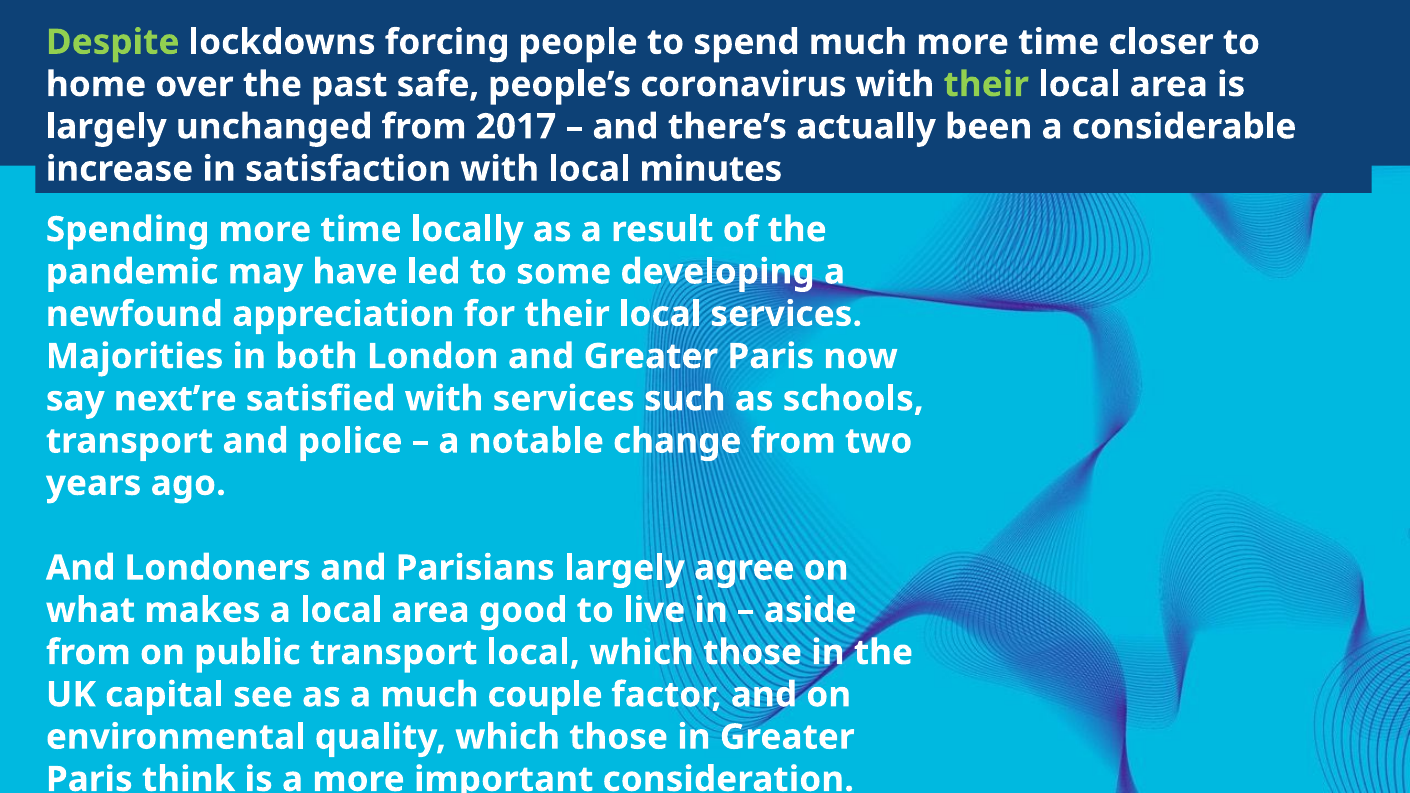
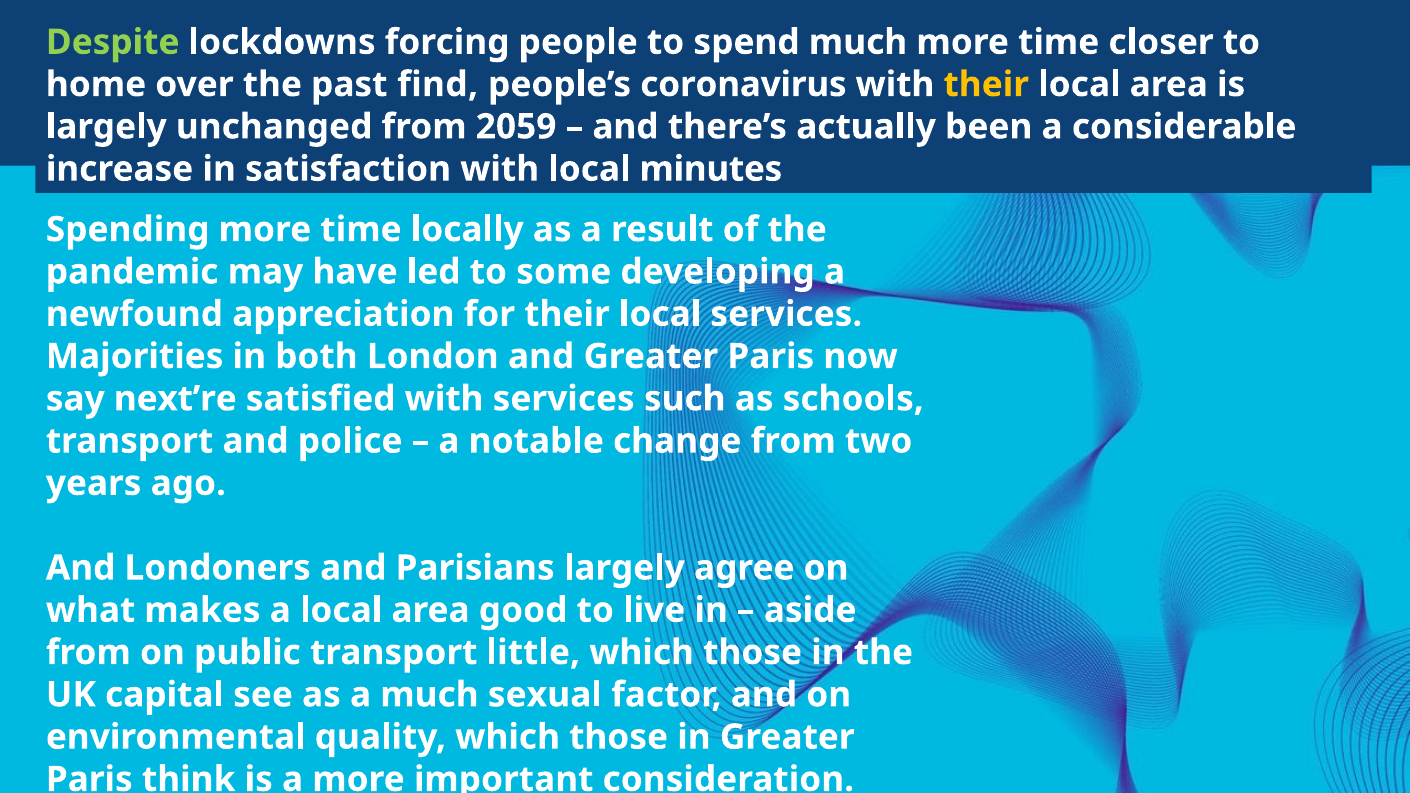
safe: safe -> find (438, 84)
their colour: light green -> yellow (986, 84)
2017: 2017 -> 2059 (516, 127)
transport local: local -> little (533, 653)
couple: couple -> sexual (545, 695)
